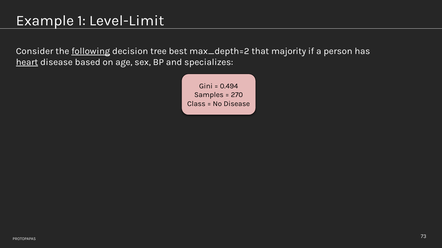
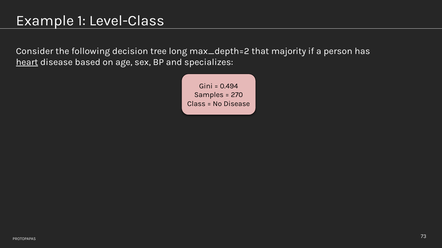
Level-Limit: Level-Limit -> Level-Class (127, 21)
following underline: present -> none (91, 51)
best: best -> long (178, 51)
